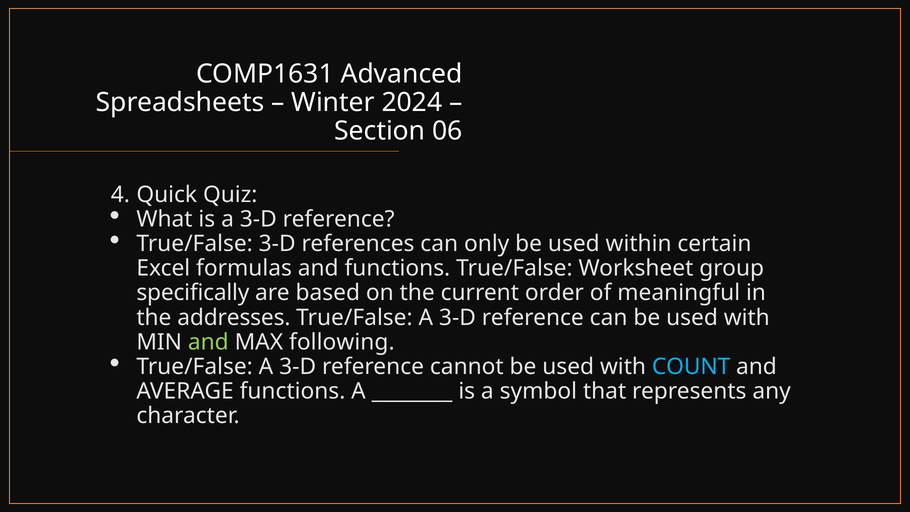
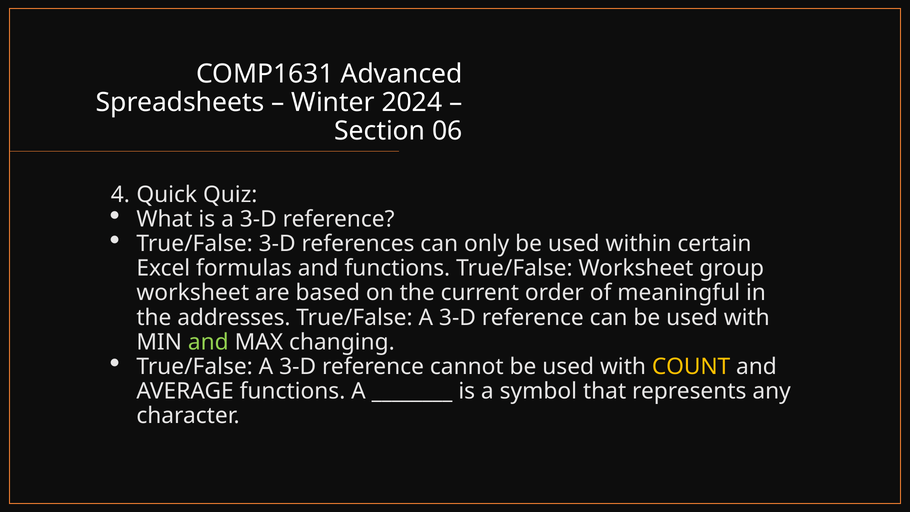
specifically: specifically -> worksheet (193, 293)
following: following -> changing (342, 342)
COUNT colour: light blue -> yellow (691, 367)
